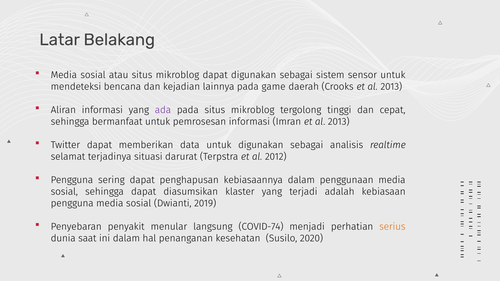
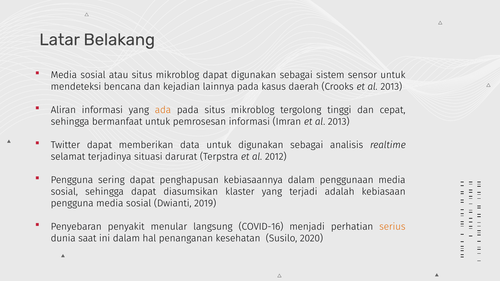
game: game -> kasus (274, 87)
ada colour: purple -> orange (163, 110)
COVID-74: COVID-74 -> COVID-16 (261, 227)
